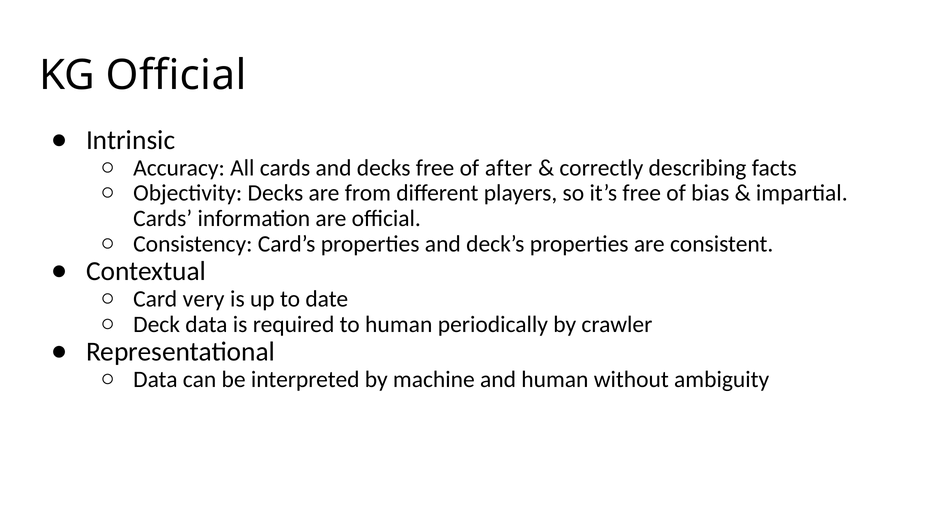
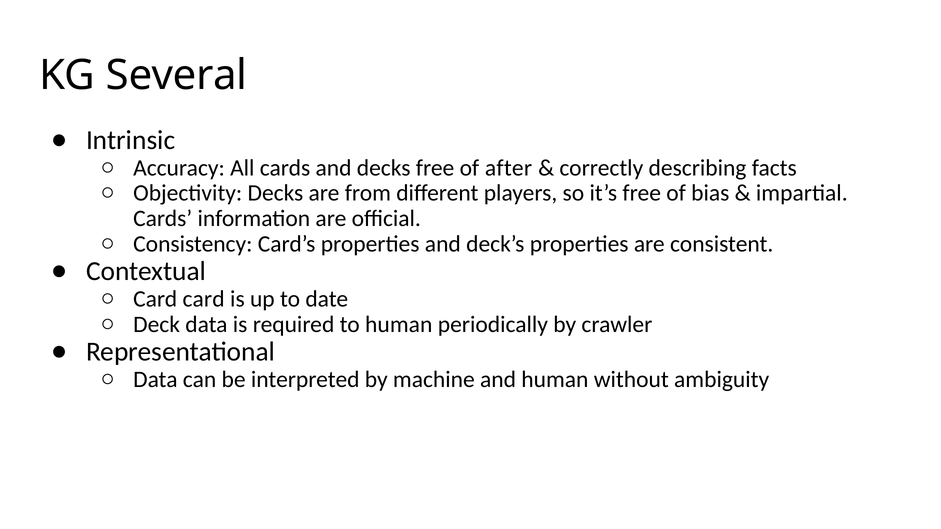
KG Official: Official -> Several (177, 75)
Card very: very -> card (204, 299)
